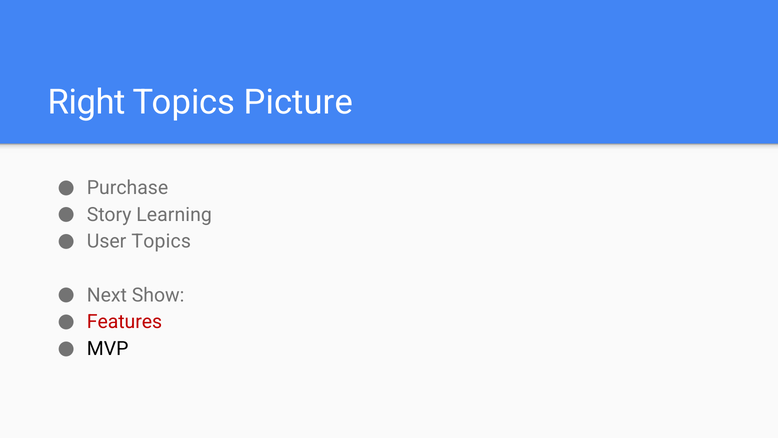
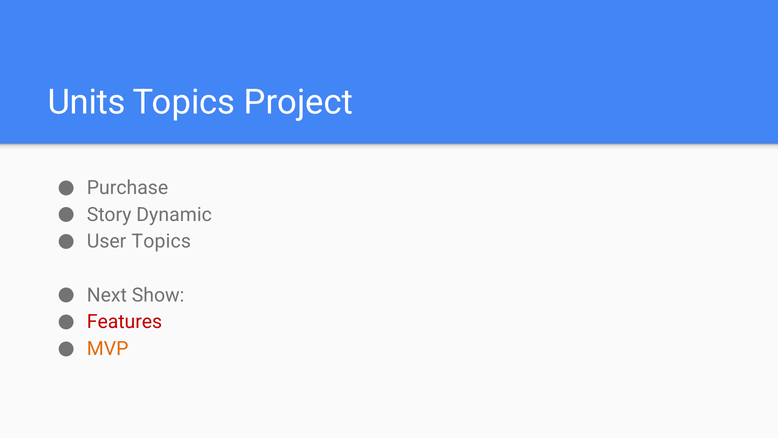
Right: Right -> Units (87, 102)
Picture: Picture -> Project (298, 102)
Learning: Learning -> Dynamic (174, 214)
MVP colour: black -> orange (108, 349)
